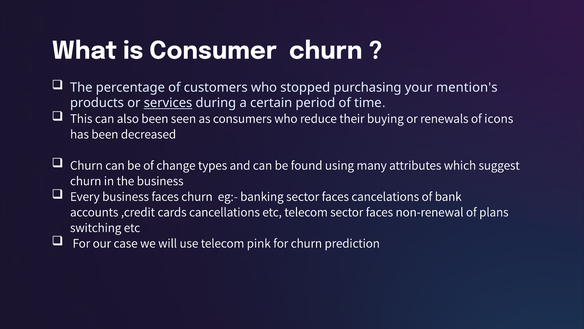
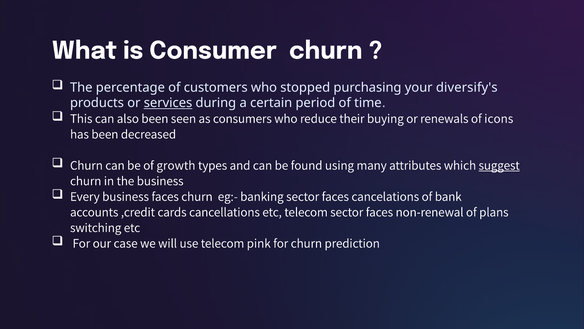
mention's: mention's -> diversify's (467, 87)
change: change -> growth (176, 165)
suggest underline: none -> present (499, 165)
